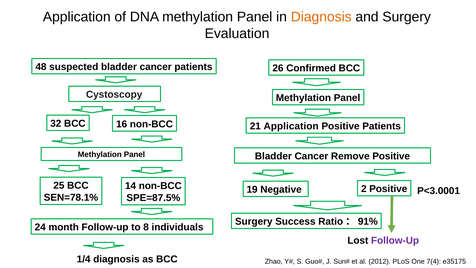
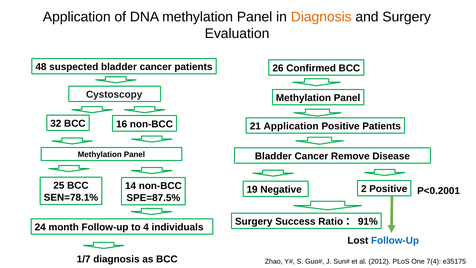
Remove Positive: Positive -> Disease (391, 156)
P<3.0001: P<3.0001 -> P<0.2001 (439, 191)
8: 8 -> 4 (146, 227)
Follow-Up colour: purple -> blue (395, 240)
1/4: 1/4 -> 1/7 (84, 259)
